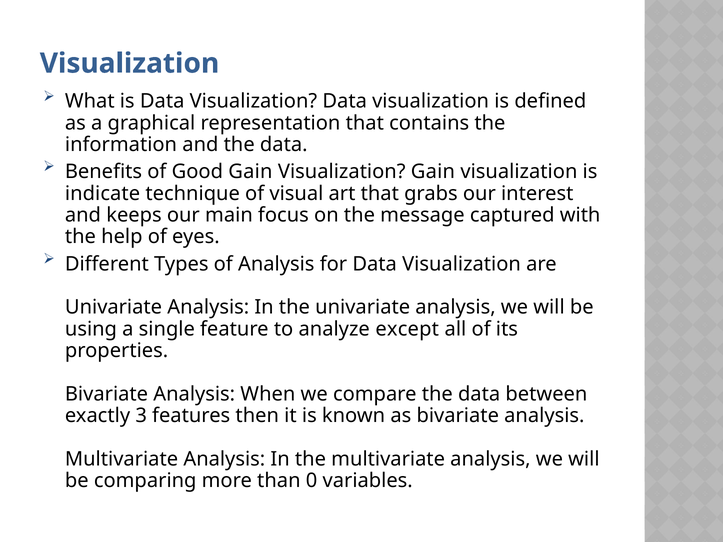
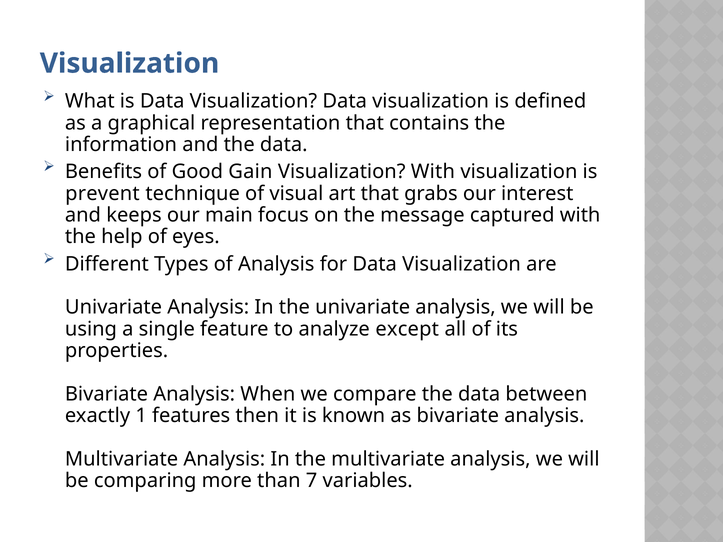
Visualization Gain: Gain -> With (433, 172)
indicate: indicate -> prevent (102, 194)
3: 3 -> 1 (141, 416)
0: 0 -> 7 (312, 481)
